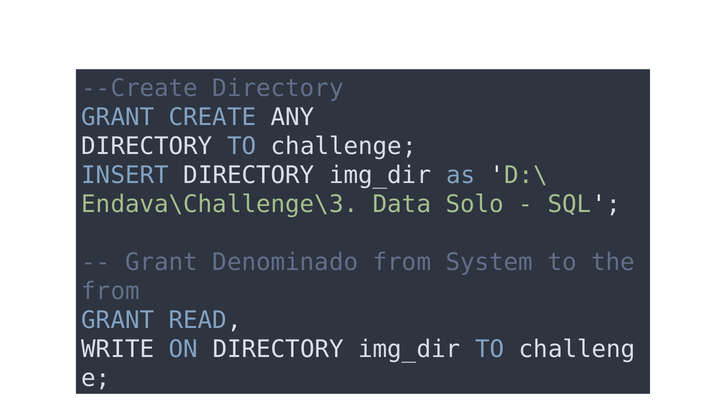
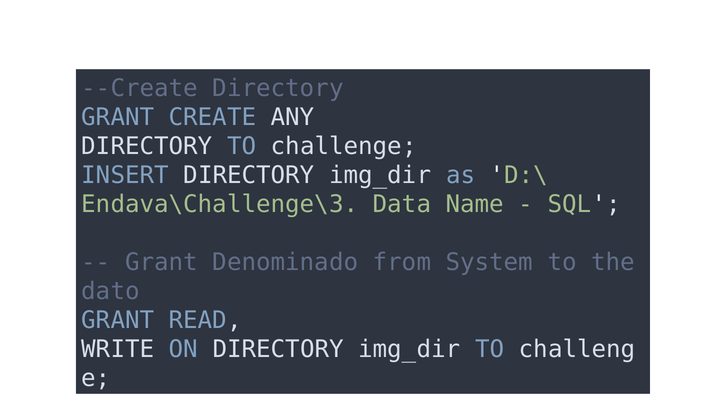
Solo: Solo -> Name (475, 204)
from: from -> dato (111, 291)
